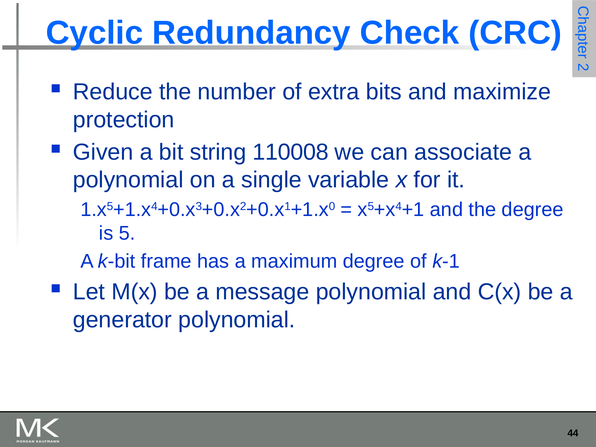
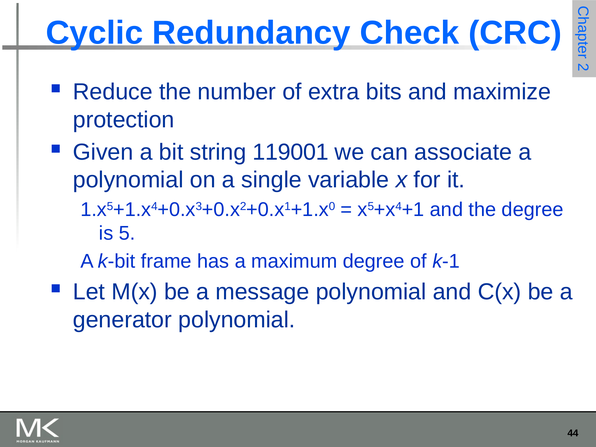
110008: 110008 -> 119001 (291, 152)
